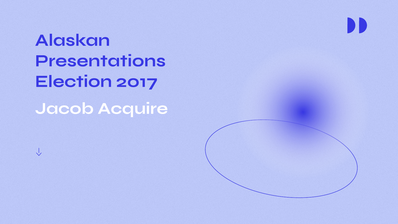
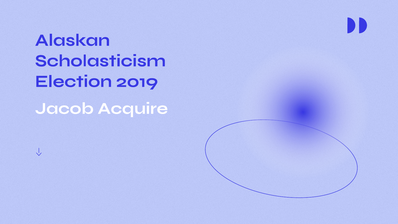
Presentations: Presentations -> Scholasticism (100, 61)
2017: 2017 -> 2019 (137, 81)
